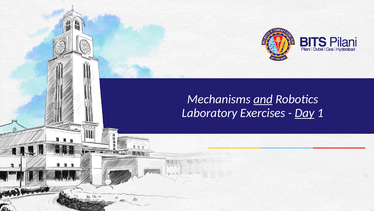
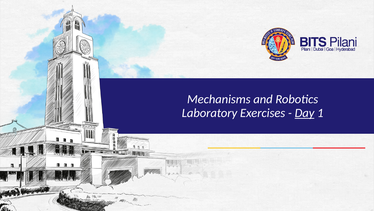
and underline: present -> none (263, 99)
